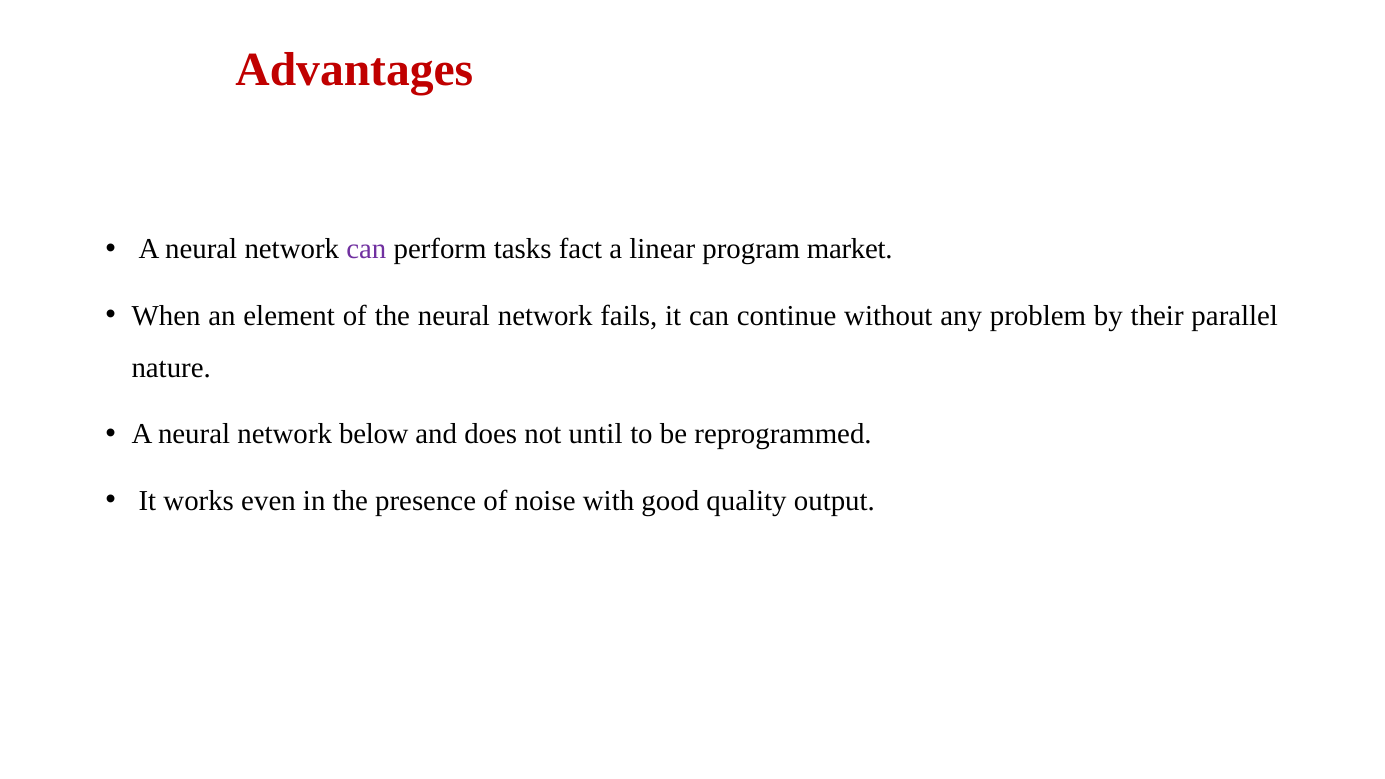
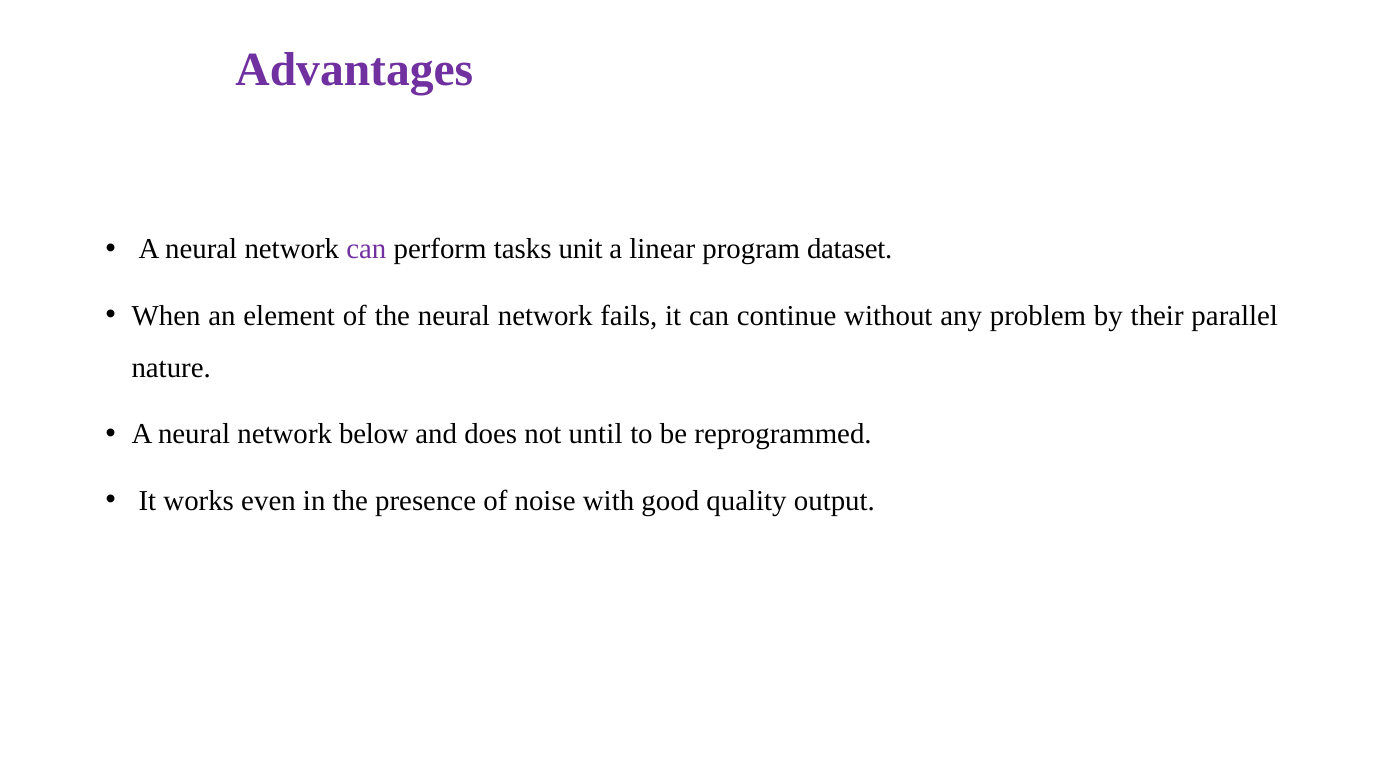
Advantages colour: red -> purple (354, 69)
fact: fact -> unit (581, 249)
market: market -> dataset (850, 249)
